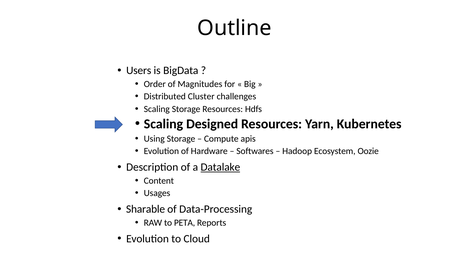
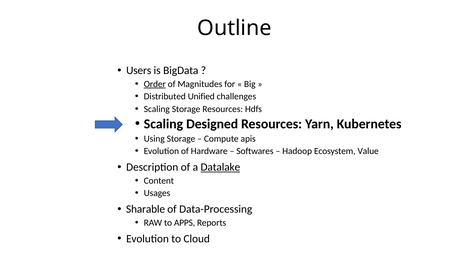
Order underline: none -> present (155, 84)
Cluster: Cluster -> Unified (201, 96)
Oozie: Oozie -> Value (368, 151)
PETA: PETA -> APPS (185, 222)
